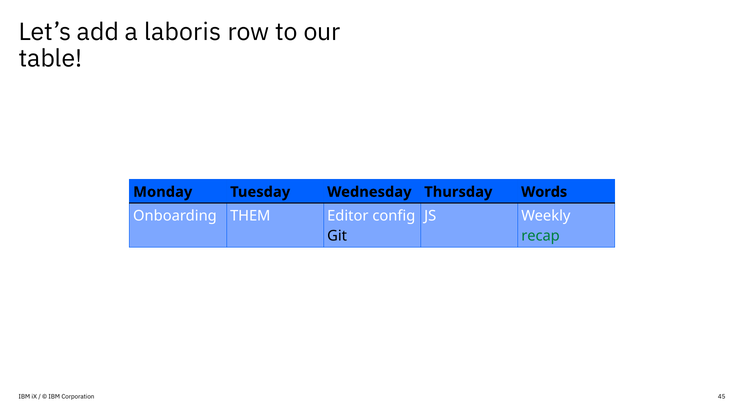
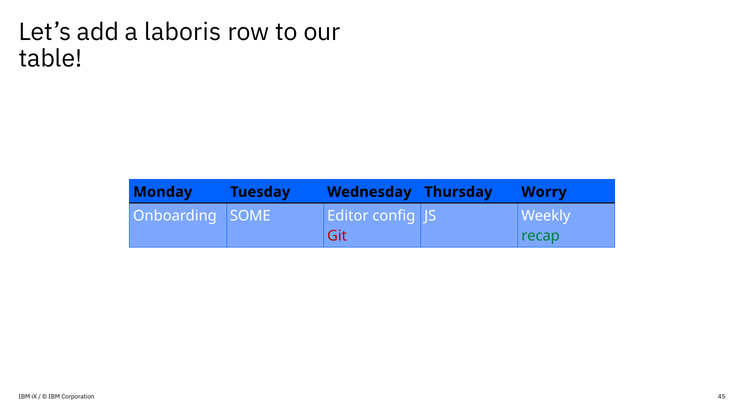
Words: Words -> Worry (544, 192)
THEM: THEM -> SOME (250, 216)
Git colour: black -> red (337, 236)
